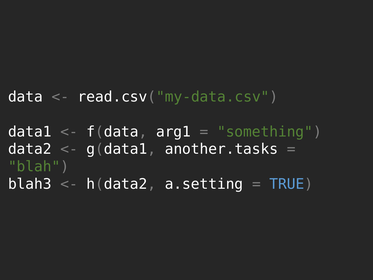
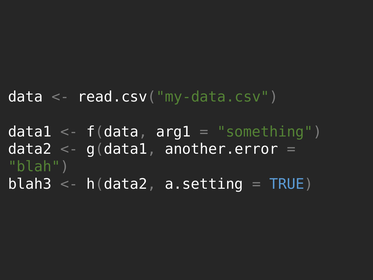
another.tasks: another.tasks -> another.error (221, 149)
